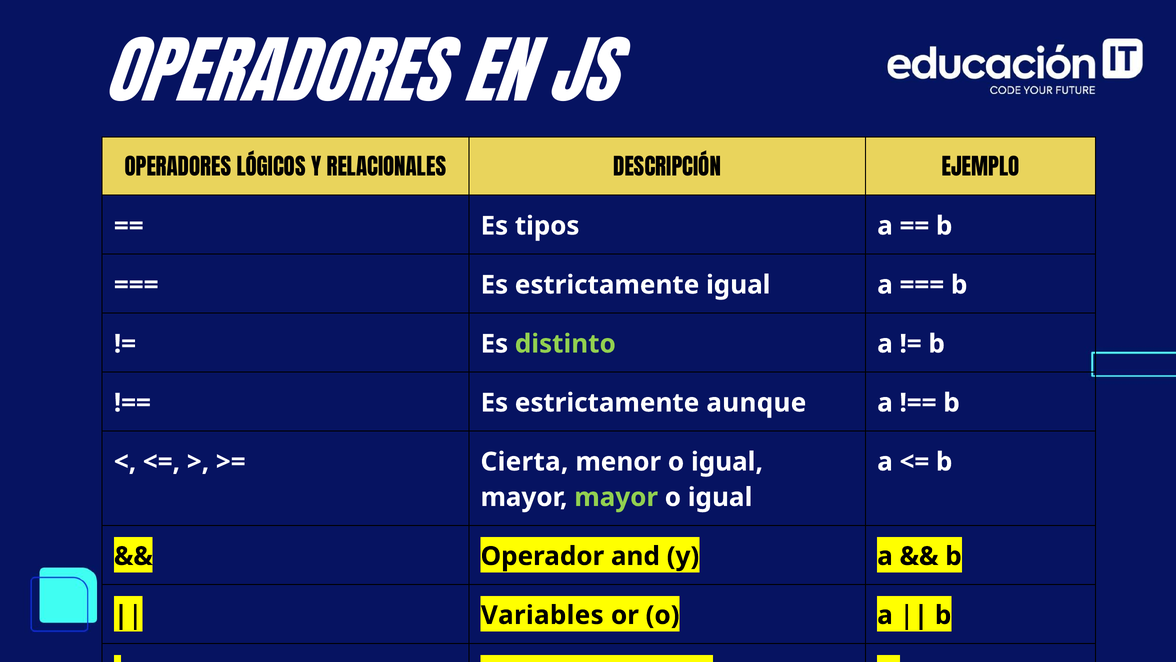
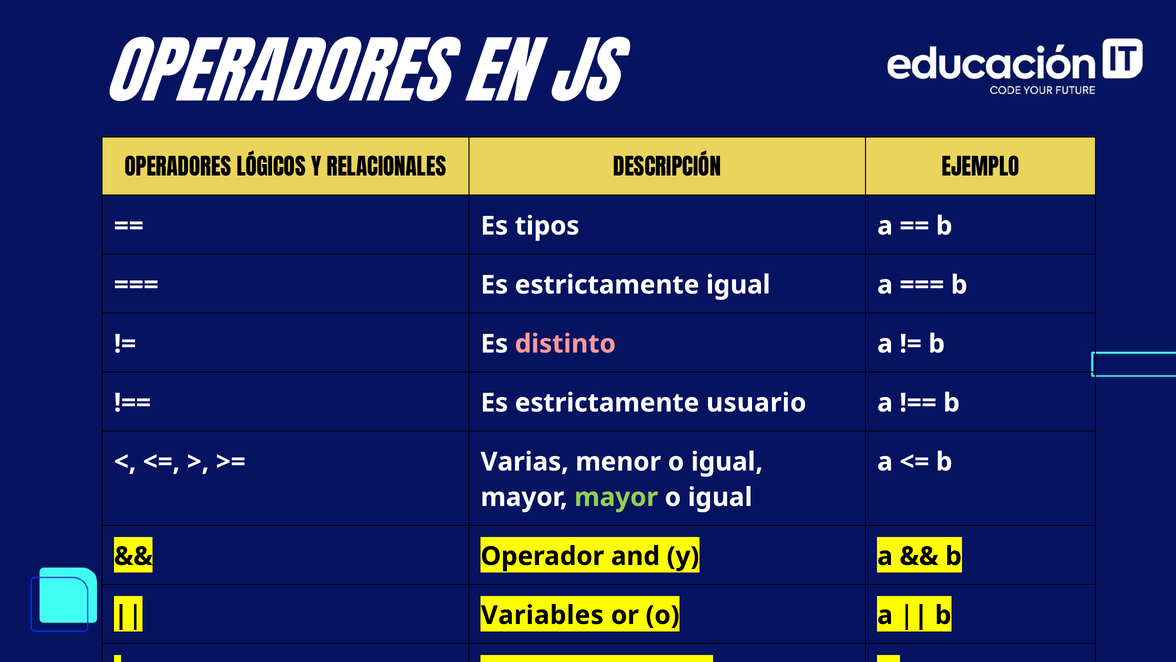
distinto colour: light green -> pink (565, 344)
aunque: aunque -> usuario (756, 403)
Cierta: Cierta -> Varias (525, 462)
